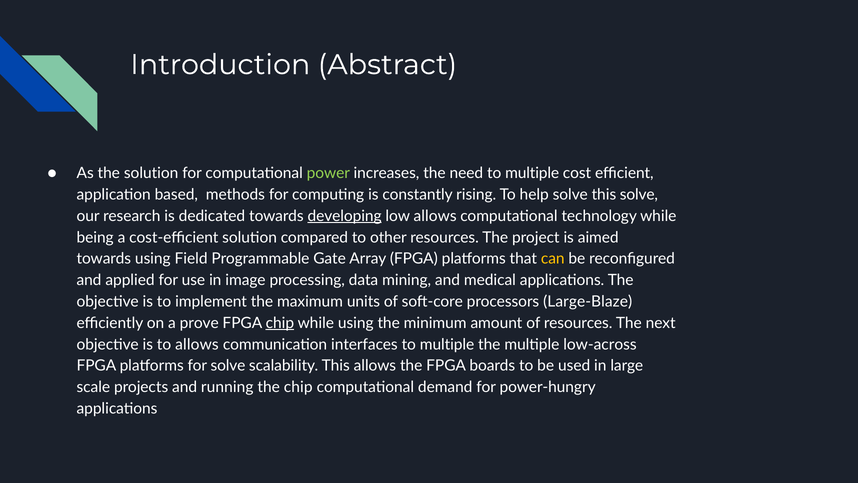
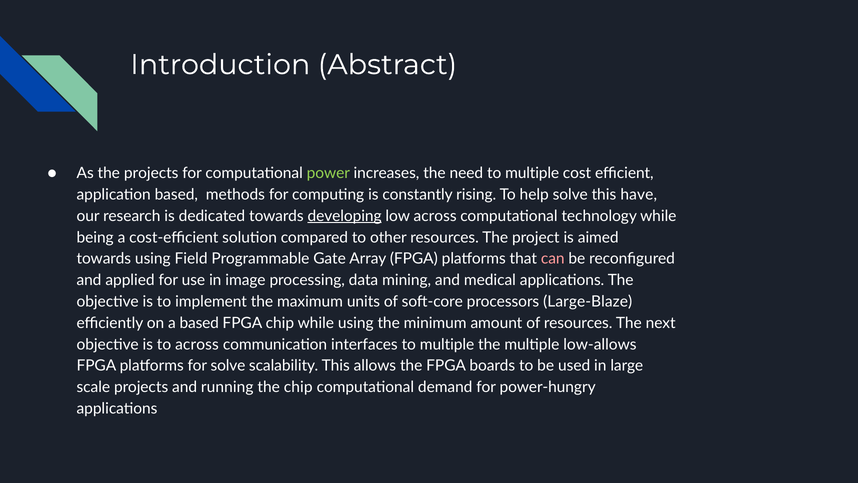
the solution: solution -> projects (151, 173)
this solve: solve -> have (639, 194)
low allows: allows -> across (435, 216)
can colour: yellow -> pink (553, 259)
a prove: prove -> based (199, 323)
chip underline: present -> none (280, 323)
to allows: allows -> across (197, 344)
low-across: low-across -> low-allows (600, 344)
